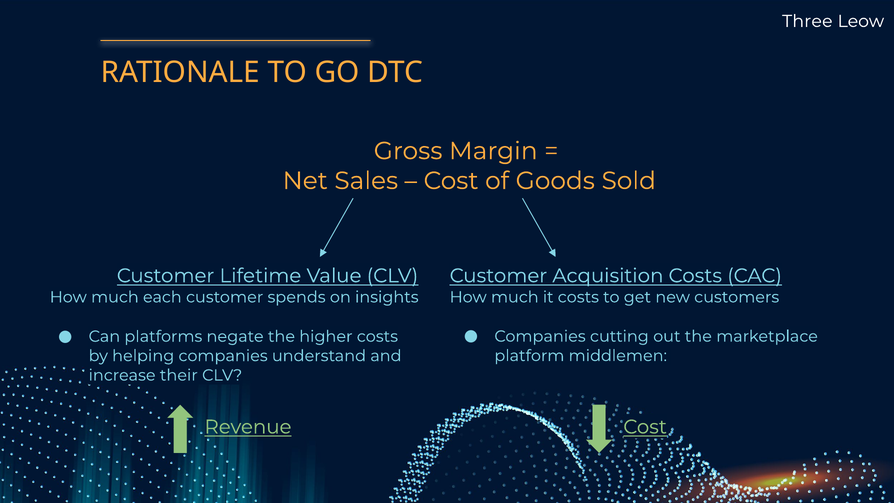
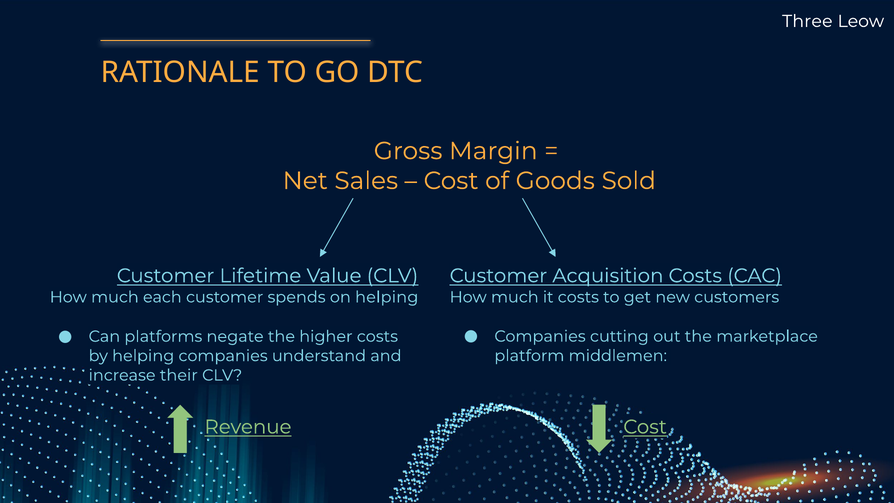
on insights: insights -> helping (387, 297)
